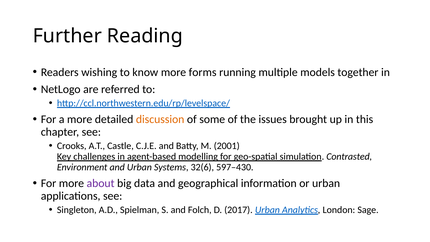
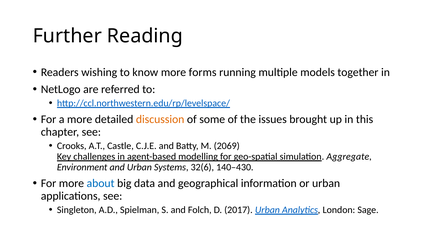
2001: 2001 -> 2069 (227, 146)
Contrasted: Contrasted -> Aggregate (349, 157)
597–430: 597–430 -> 140–430 (235, 167)
about colour: purple -> blue (101, 183)
